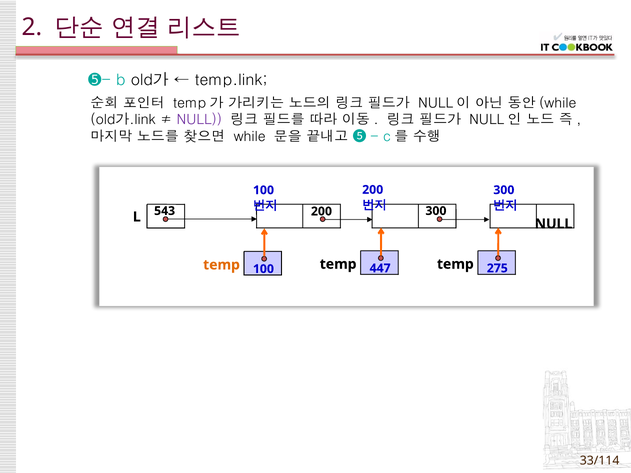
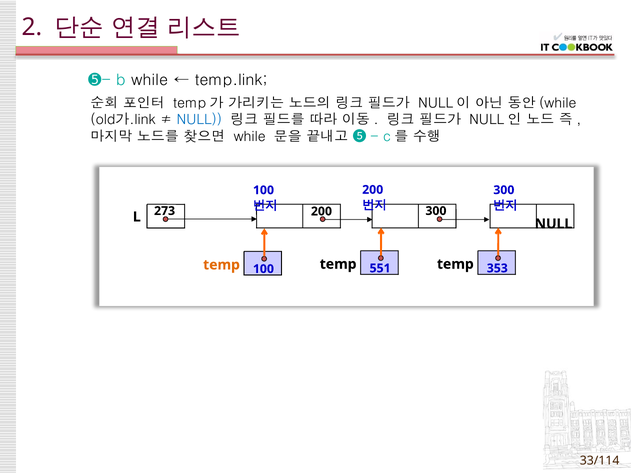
b old가: old가 -> while (149, 80)
NULL colour: purple -> blue (199, 120)
543: 543 -> 273 (165, 211)
447: 447 -> 551 (380, 268)
275: 275 -> 353 (497, 268)
